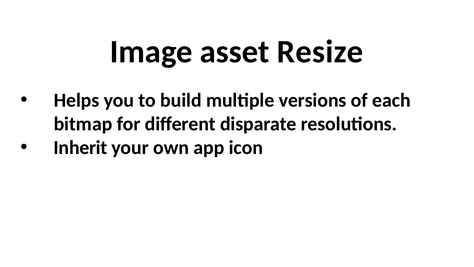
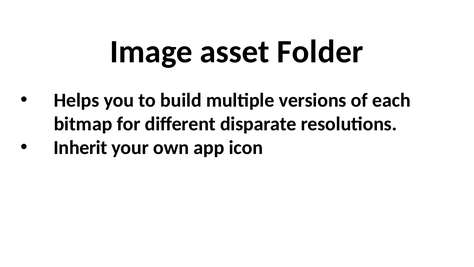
Resize: Resize -> Folder (320, 52)
